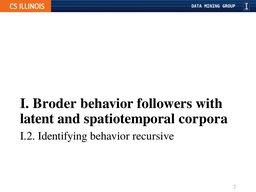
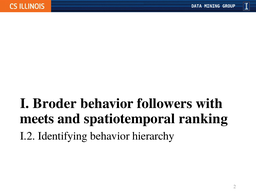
latent: latent -> meets (37, 119)
corpora: corpora -> ranking (203, 119)
recursive: recursive -> hierarchy (153, 136)
